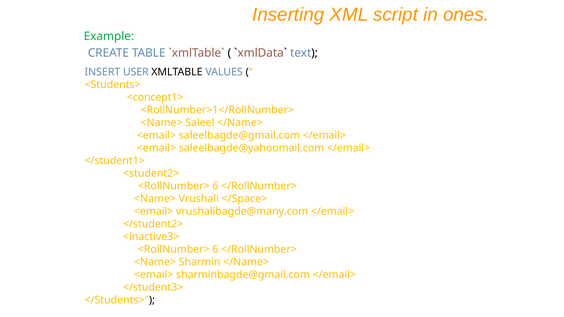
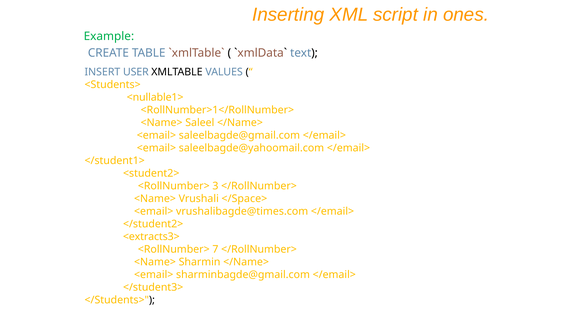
<concept1>: <concept1> -> <nullable1> (155, 97)
6: 6 -> 3 (215, 186)
vrushalibagde@many.com: vrushalibagde@many.com -> vrushalibagde@times.com (242, 212)
<inactive3>: <inactive3> -> <extracts3> (151, 237)
6: 6 -> 7 (215, 250)
